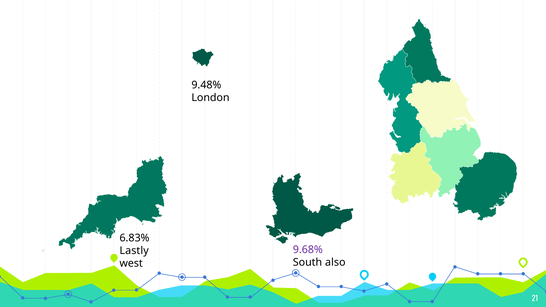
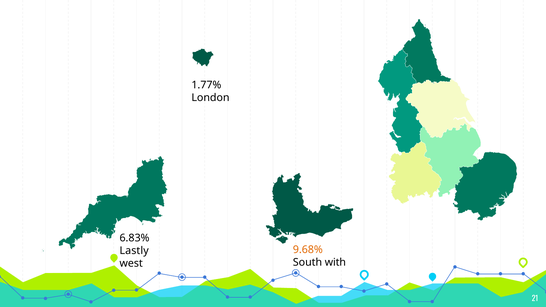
9.48%: 9.48% -> 1.77% (206, 85)
9.68% colour: purple -> orange (308, 250)
also: also -> with (335, 262)
